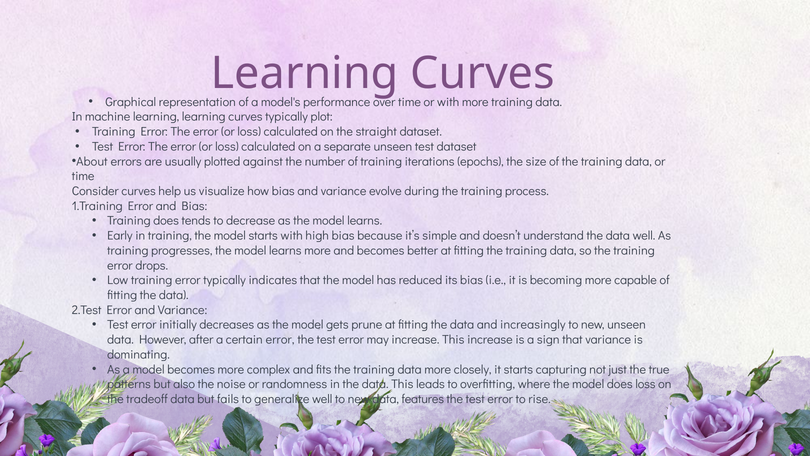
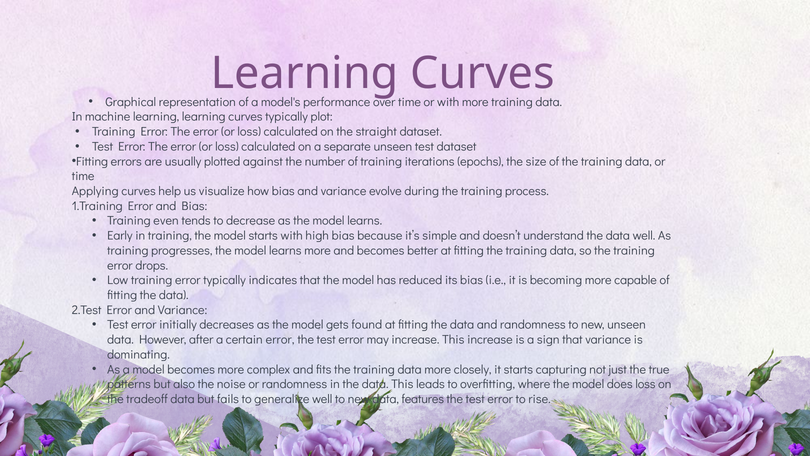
About: About -> Fitting (92, 161)
Consider: Consider -> Applying (95, 191)
Training does: does -> even (166, 221)
prune: prune -> found (367, 325)
and increasingly: increasingly -> randomness (533, 325)
